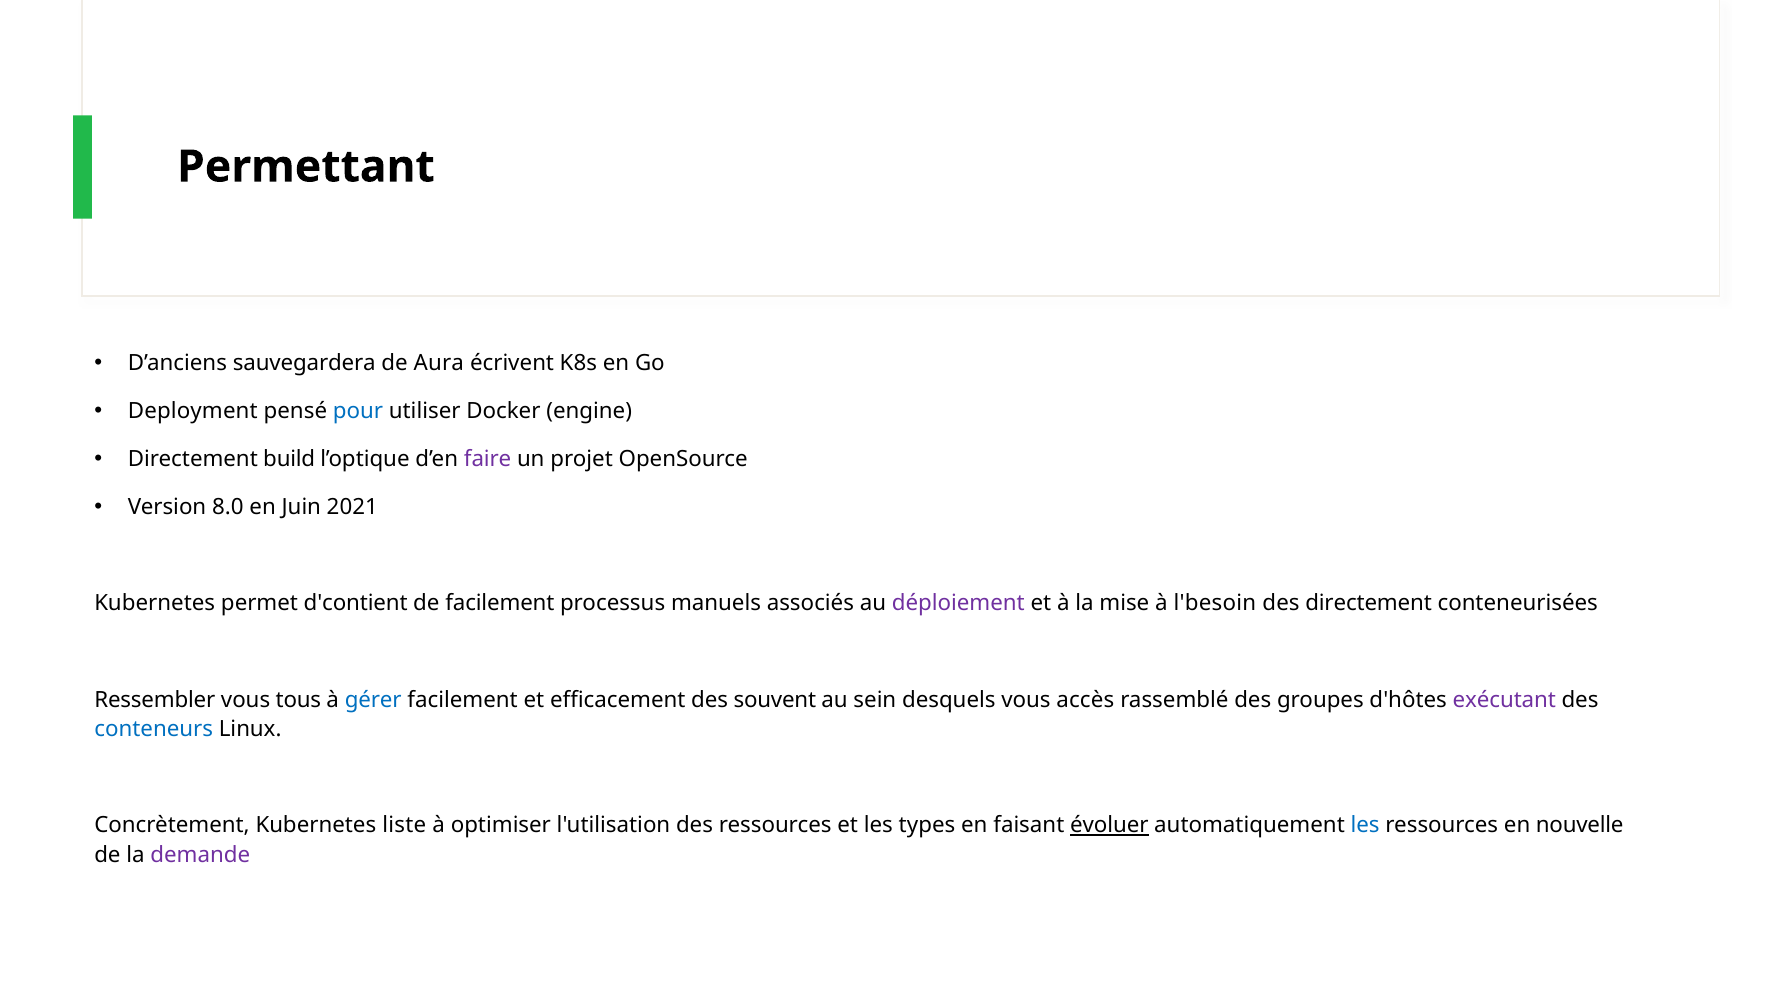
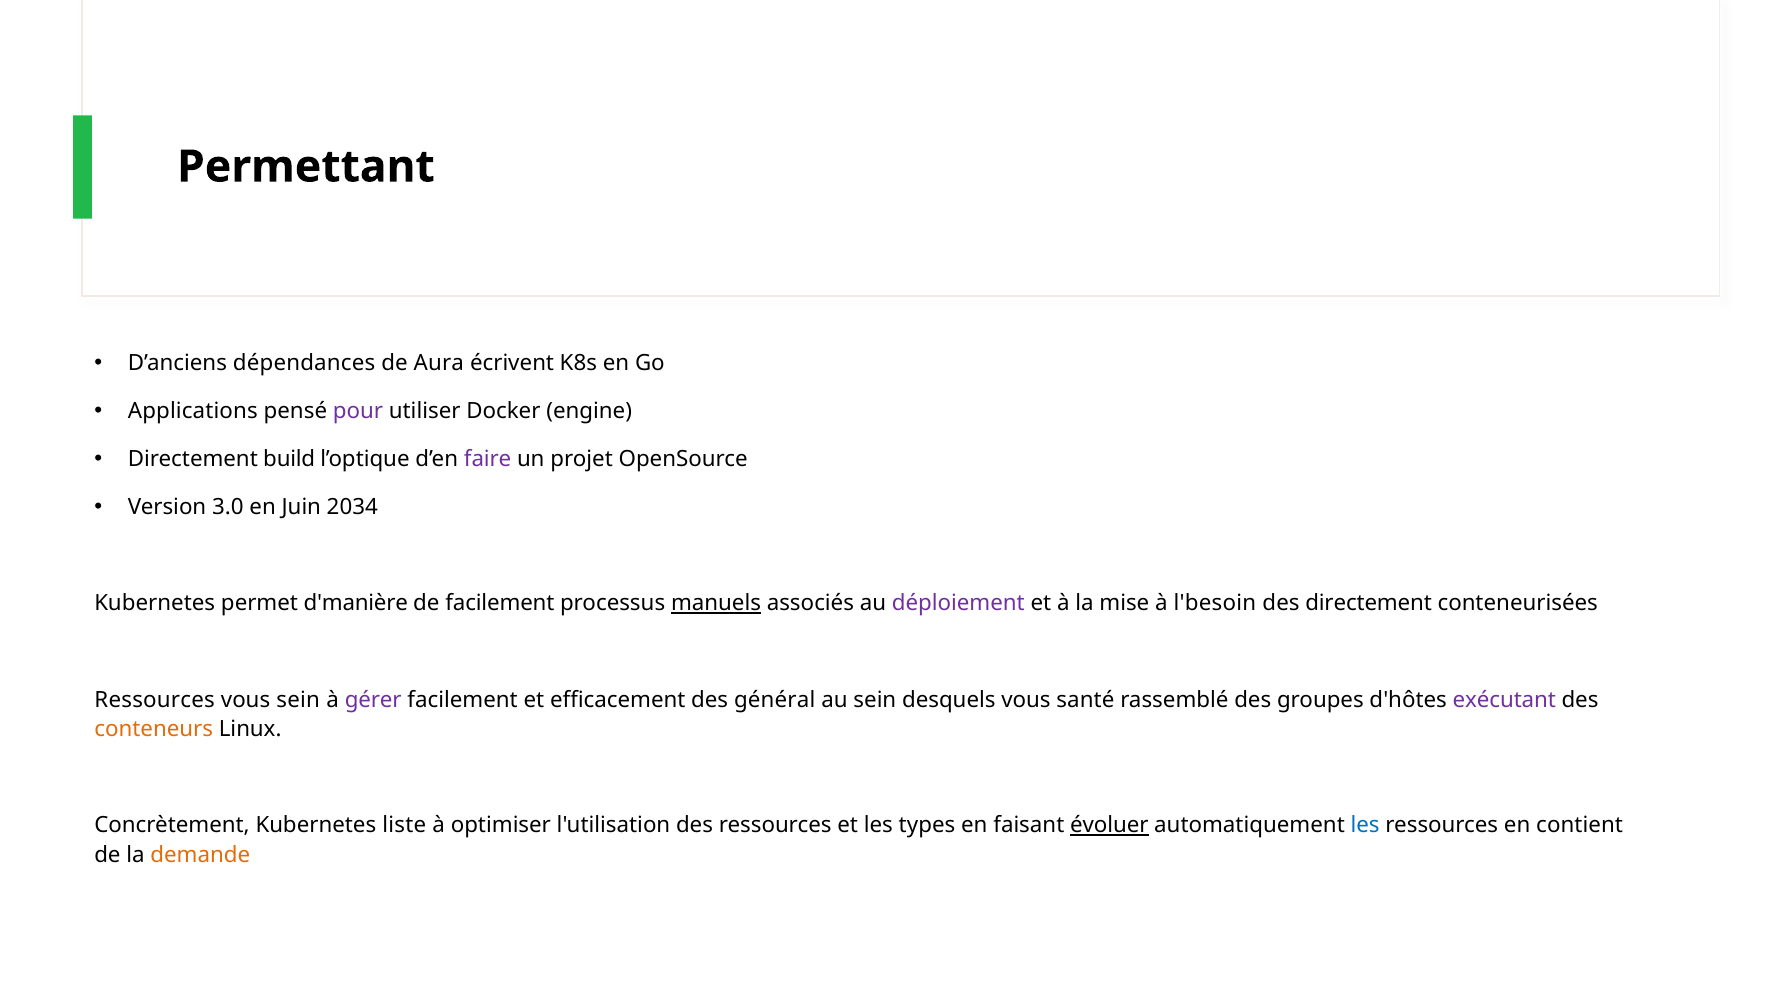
sauvegardera: sauvegardera -> dépendances (304, 363)
Deployment: Deployment -> Applications (193, 411)
pour colour: blue -> purple (358, 411)
8.0: 8.0 -> 3.0 (228, 507)
2021: 2021 -> 2034 (352, 507)
d'contient: d'contient -> d'manière (356, 603)
manuels underline: none -> present (716, 603)
Ressembler: Ressembler -> Ressources (155, 700)
vous tous: tous -> sein (298, 700)
gérer colour: blue -> purple (373, 700)
souvent: souvent -> général (775, 700)
accès: accès -> santé (1085, 700)
conteneurs colour: blue -> orange (154, 729)
nouvelle: nouvelle -> contient (1580, 825)
demande colour: purple -> orange (200, 855)
